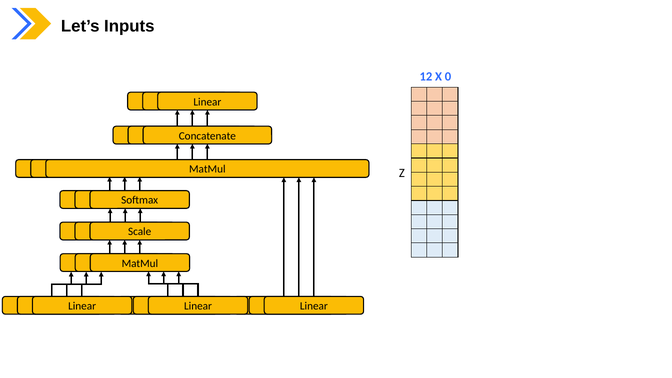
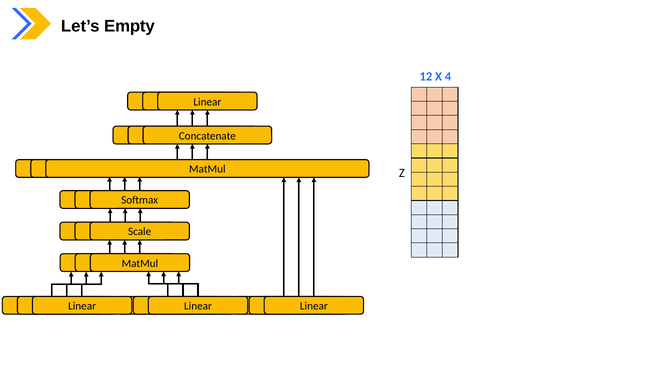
Inputs: Inputs -> Empty (129, 26)
0: 0 -> 4 (448, 77)
